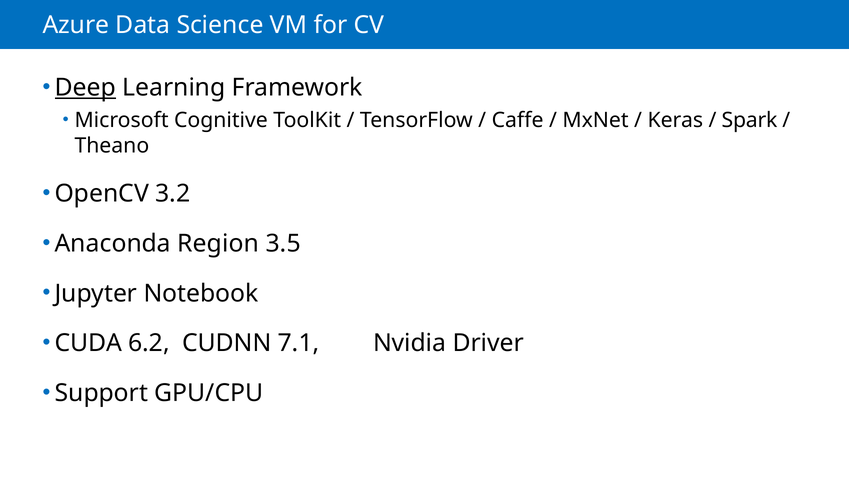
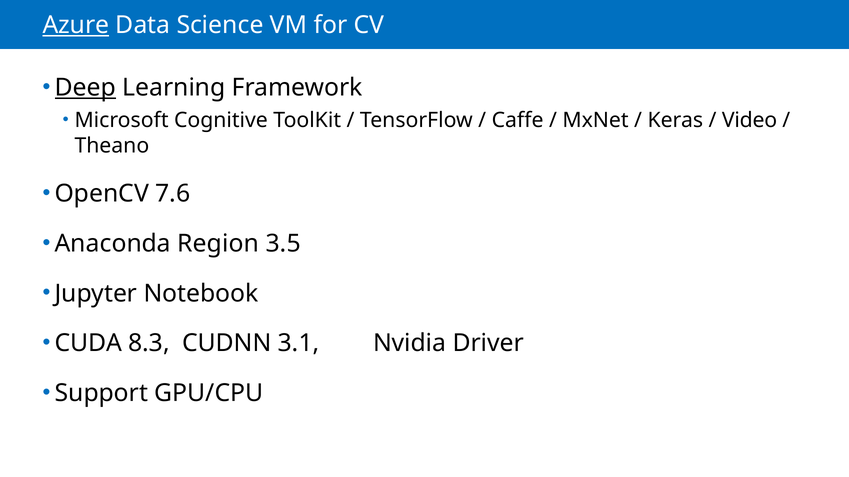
Azure underline: none -> present (76, 25)
Spark: Spark -> Video (750, 120)
3.2: 3.2 -> 7.6 (173, 194)
6.2: 6.2 -> 8.3 (149, 344)
7.1: 7.1 -> 3.1 (299, 344)
